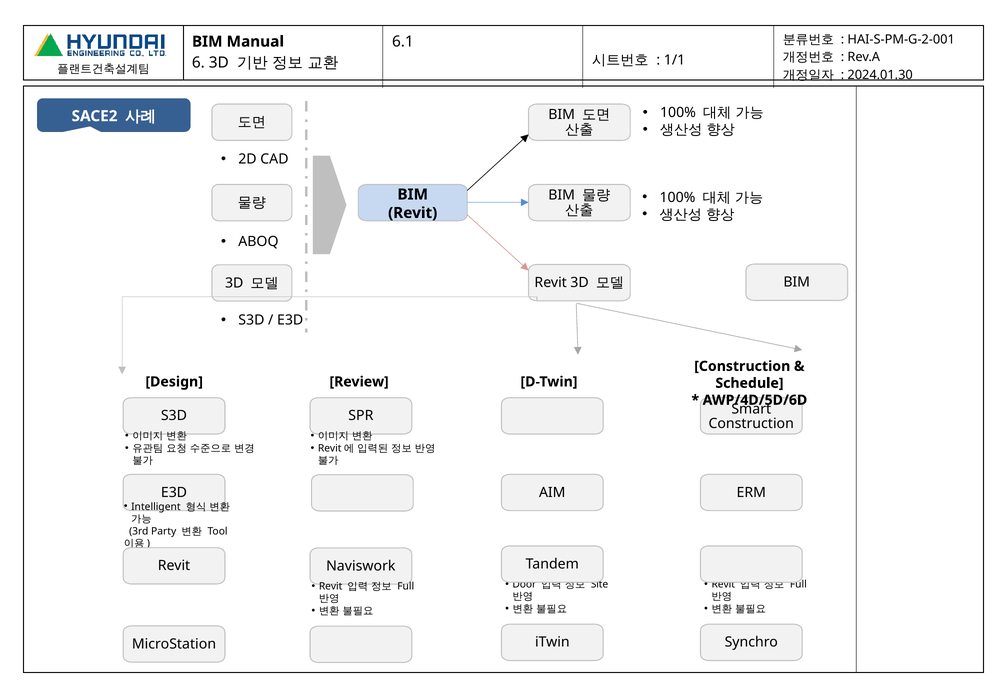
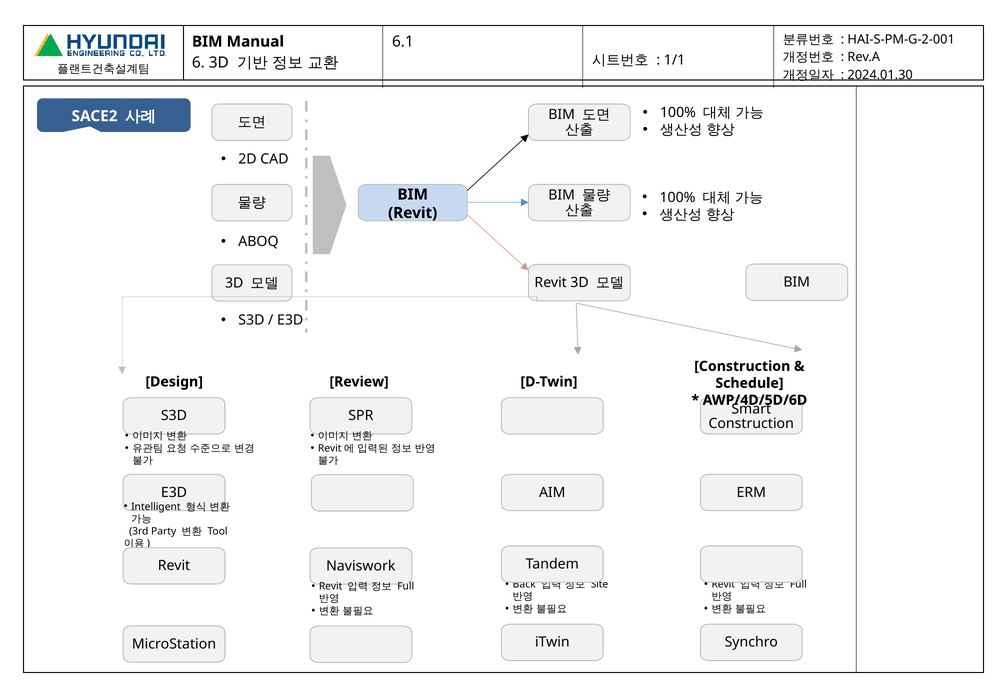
Door: Door -> Back (524, 584)
